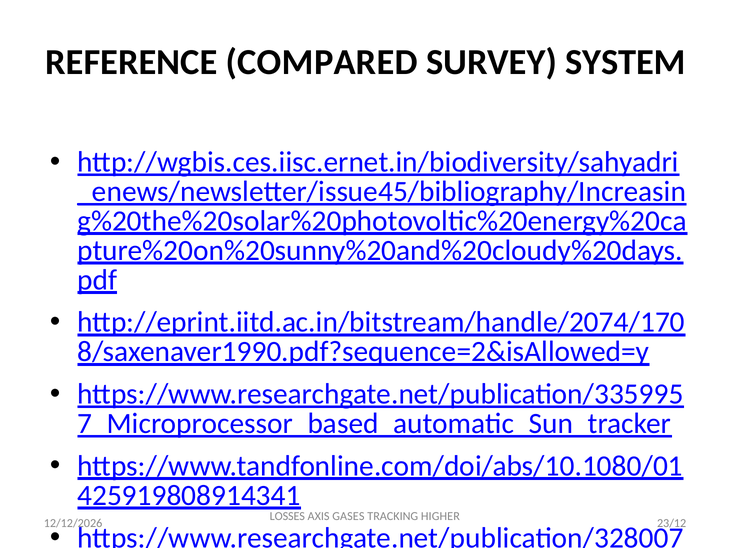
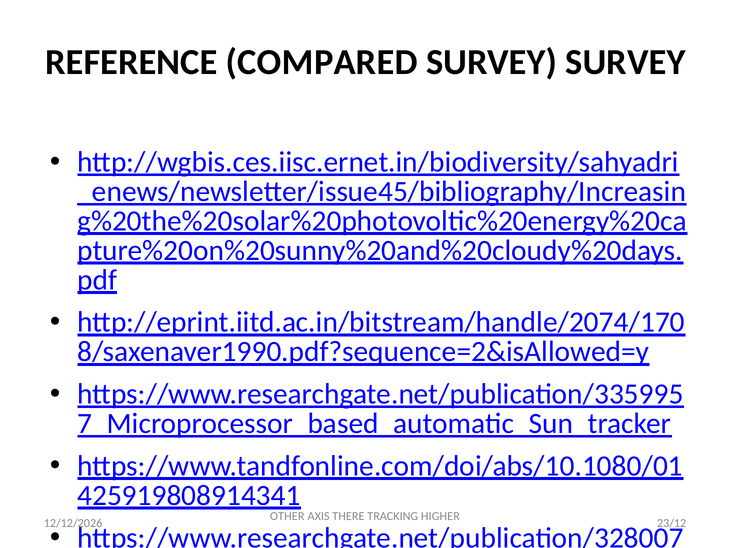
SURVEY SYSTEM: SYSTEM -> SURVEY (625, 62)
LOSSES: LOSSES -> OTHER (287, 516)
GASES: GASES -> THERE (348, 516)
